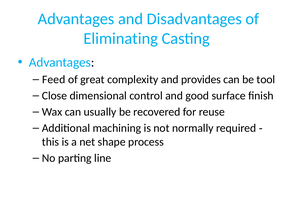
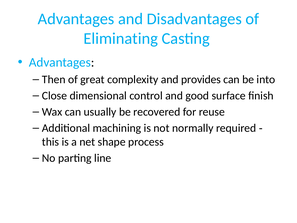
Feed: Feed -> Then (54, 79)
tool: tool -> into (266, 79)
